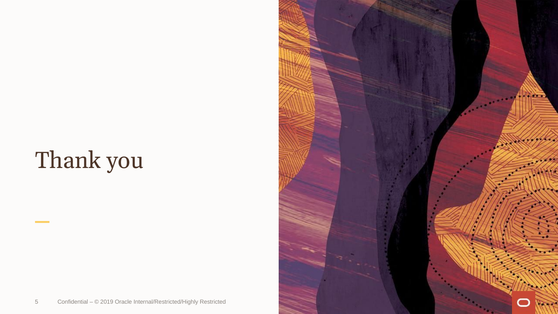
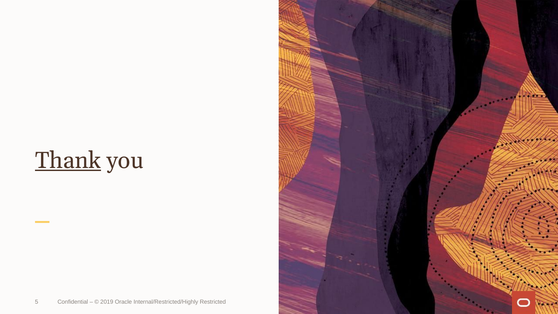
Thank underline: none -> present (68, 160)
